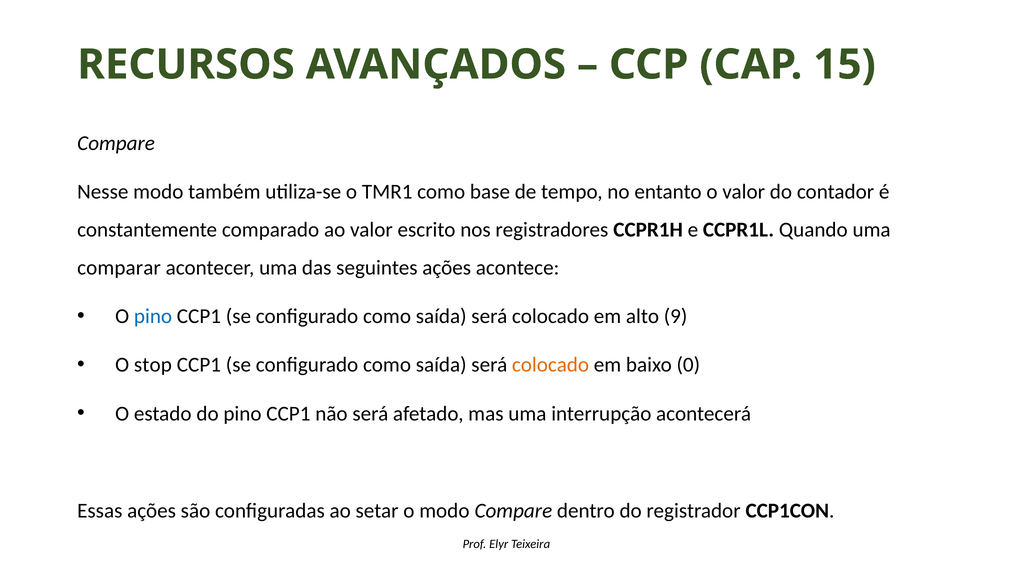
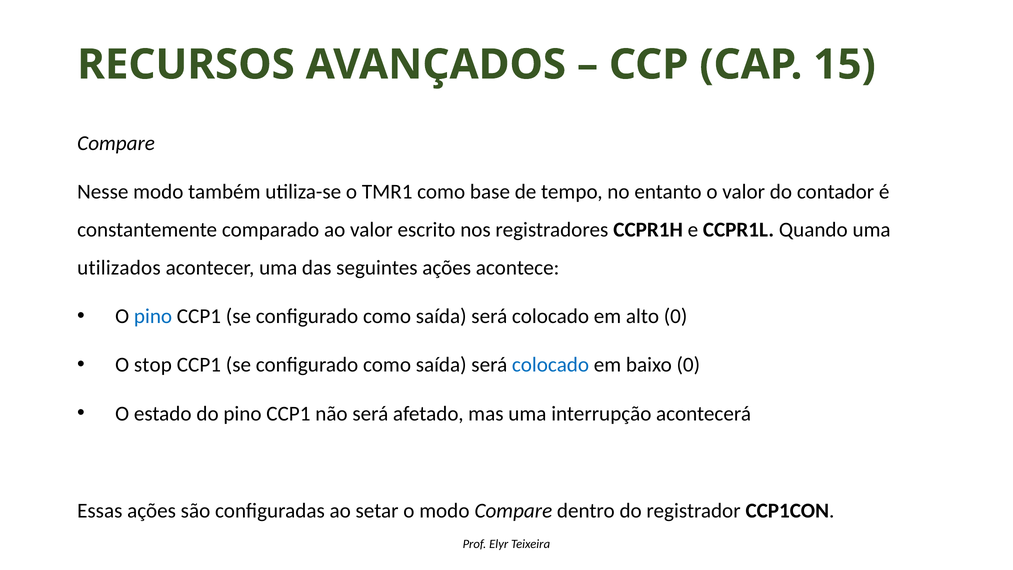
comparar: comparar -> utilizados (119, 268)
alto 9: 9 -> 0 (676, 316)
colocado colour: orange -> blue (551, 365)
